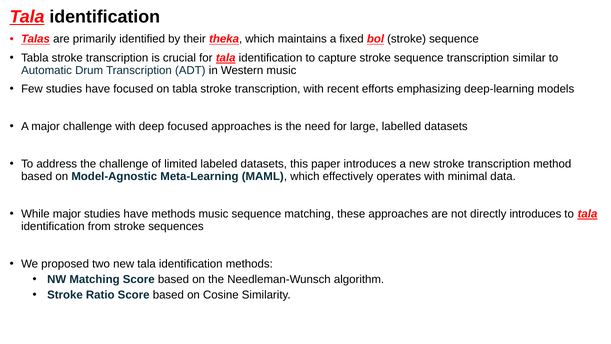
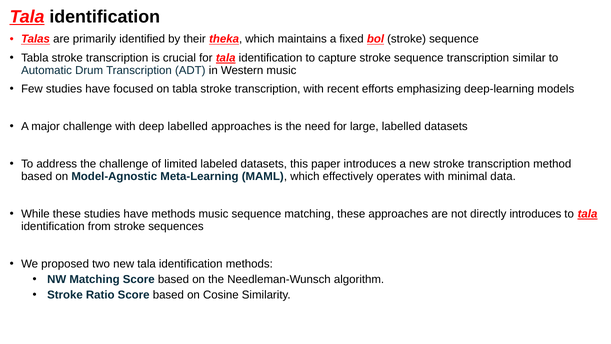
deep focused: focused -> labelled (188, 126)
While major: major -> these (67, 214)
